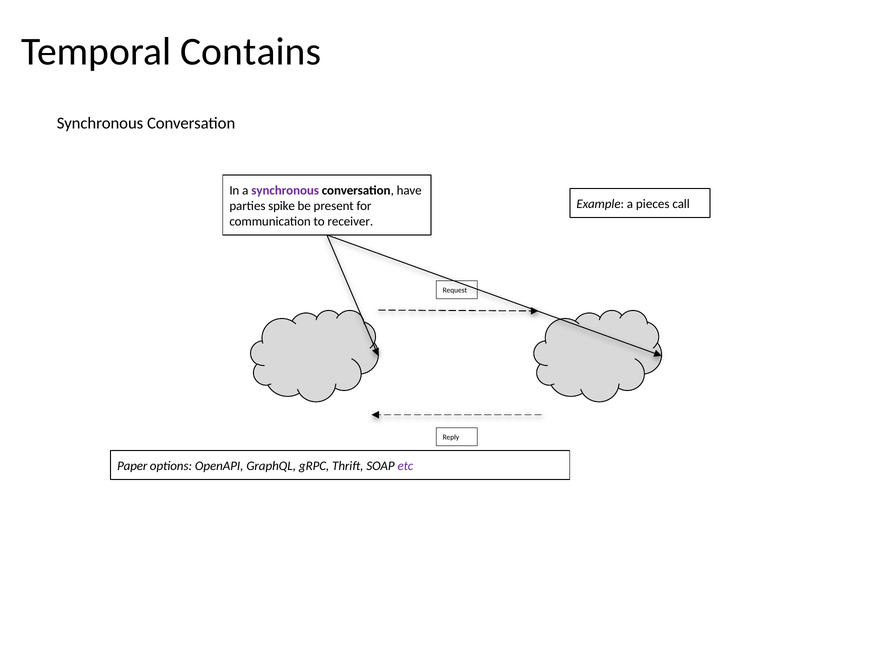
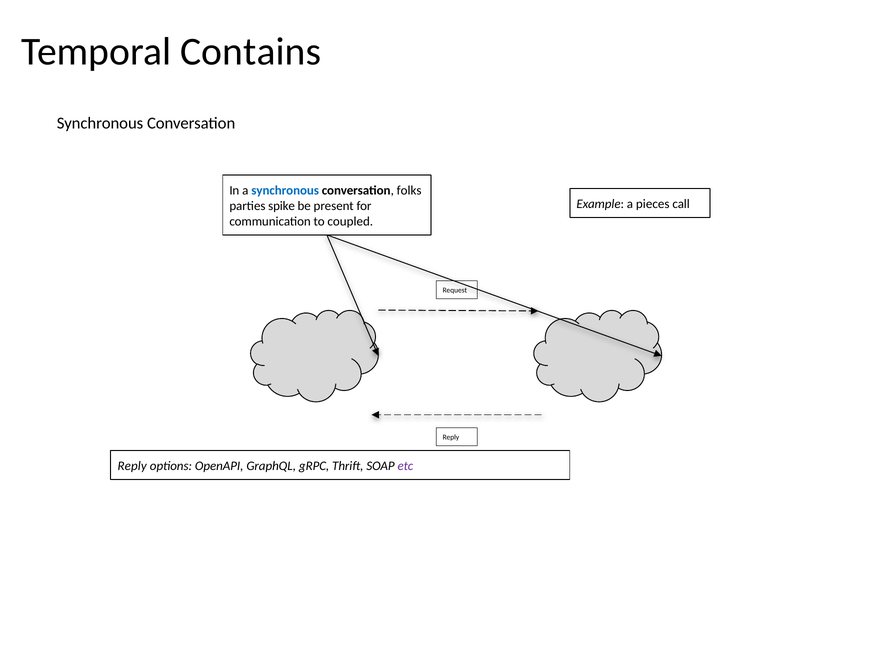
synchronous colour: purple -> blue (285, 190)
have: have -> folks (409, 190)
receiver: receiver -> coupled (350, 221)
Paper: Paper -> Reply (132, 466)
